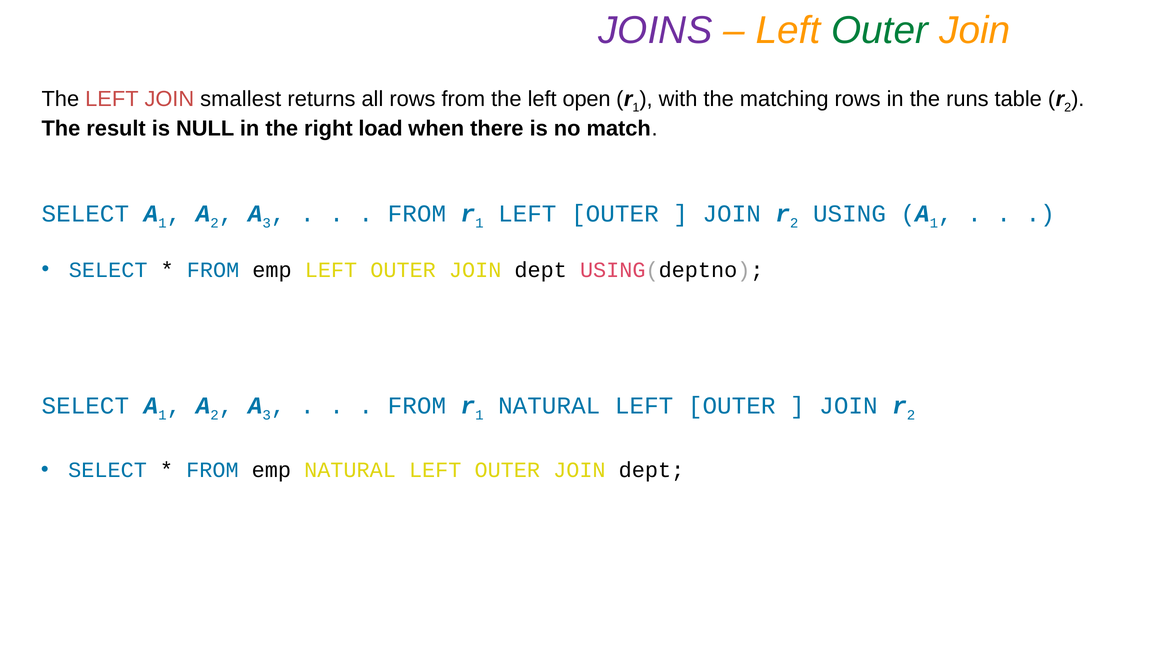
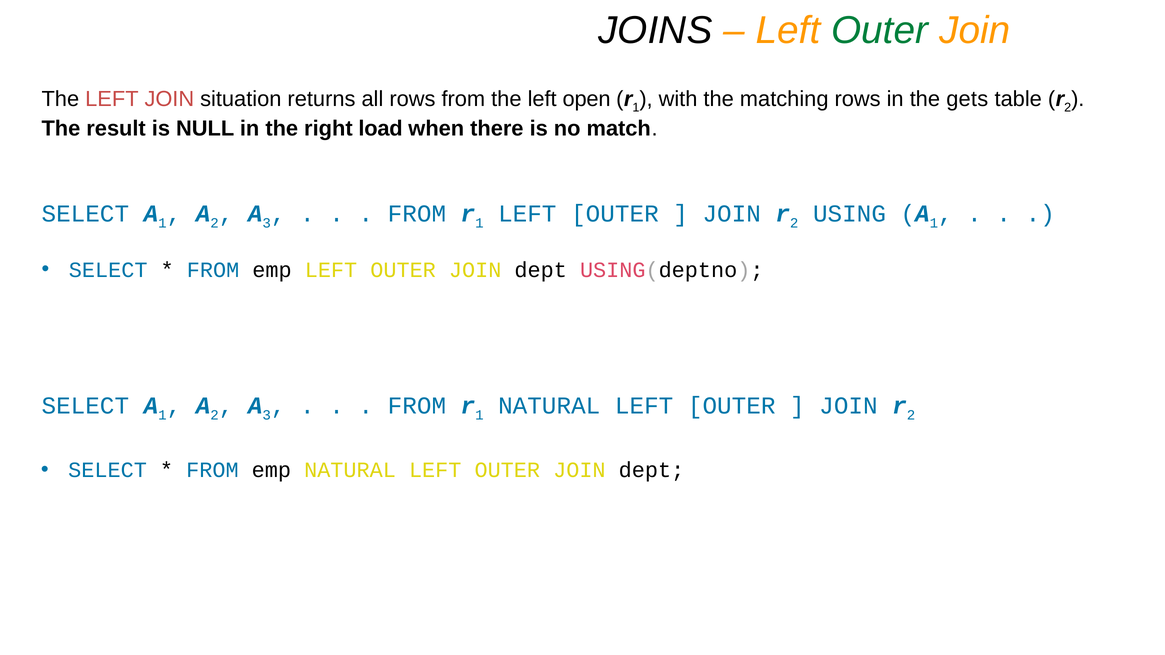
JOINS colour: purple -> black (655, 30)
smallest: smallest -> situation (241, 99)
runs: runs -> gets (967, 99)
